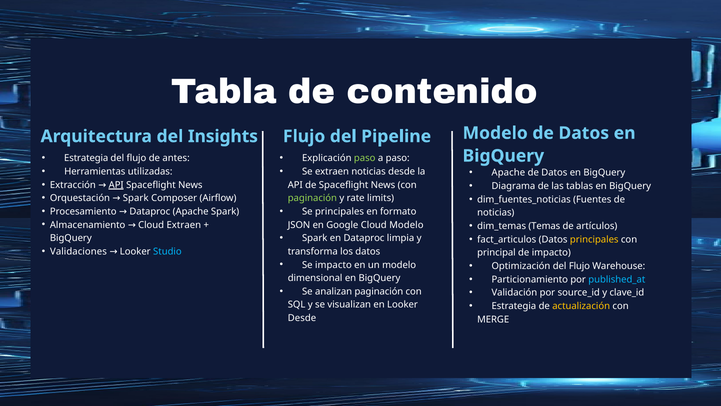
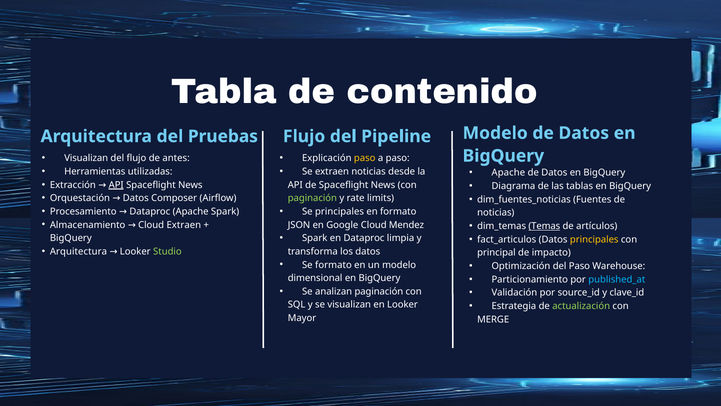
Insights: Insights -> Pruebas (223, 136)
Estrategia: Estrategia -> Visualizan (86, 158)
paso colour: light green -> yellow (365, 158)
Orquestación Spark: Spark -> Datos (136, 198)
Temas underline: none -> present (544, 226)
Cloud Modelo: Modelo -> Mendez (406, 225)
Validaciones: Validaciones -> Arquitectura (78, 251)
Studio colour: light blue -> light green (167, 251)
Se impacto: impacto -> formato (333, 265)
Optimización del Flujo: Flujo -> Paso (579, 266)
actualización colour: yellow -> light green (581, 306)
Desde: Desde -> Mayor (302, 318)
